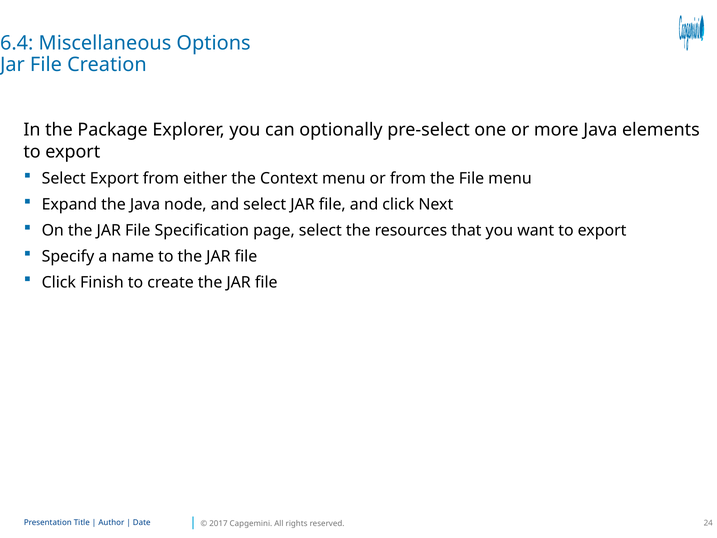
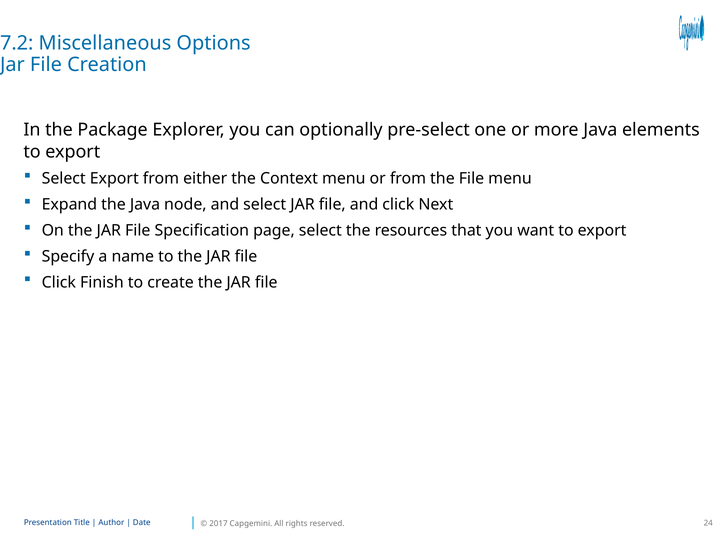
6.4: 6.4 -> 7.2 (17, 43)
